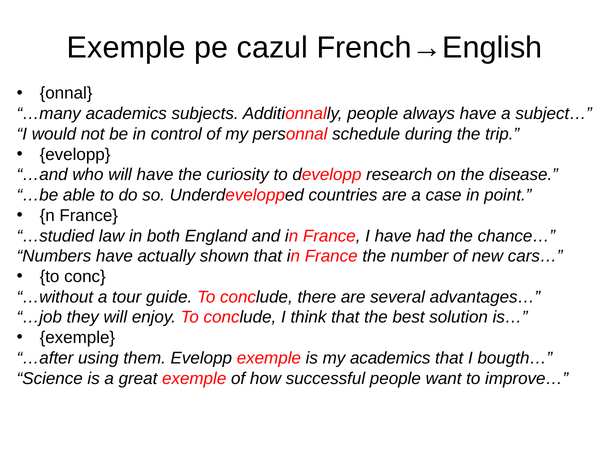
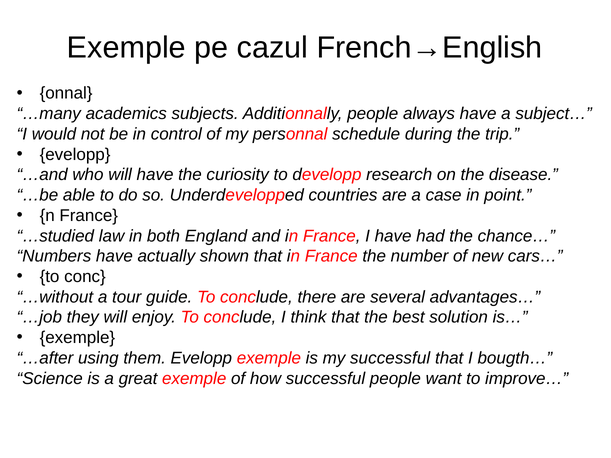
my academics: academics -> successful (390, 358)
